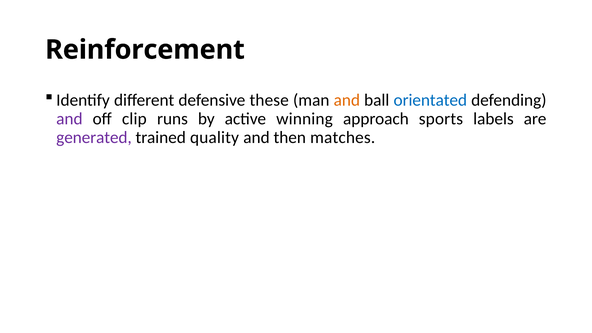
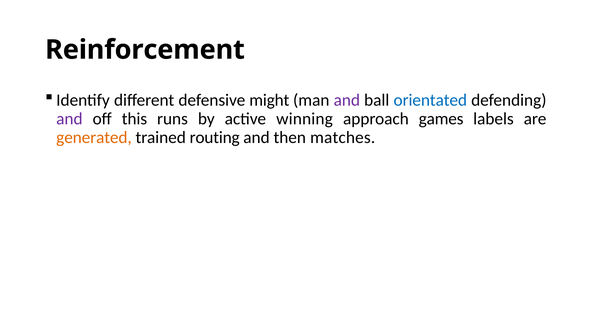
these: these -> might (269, 100)
and colour: orange -> purple (347, 100)
clip: clip -> this (134, 119)
sports: sports -> games (441, 119)
generated colour: purple -> orange (94, 137)
quality: quality -> routing (215, 137)
